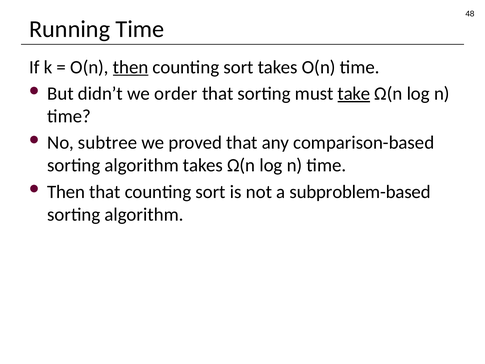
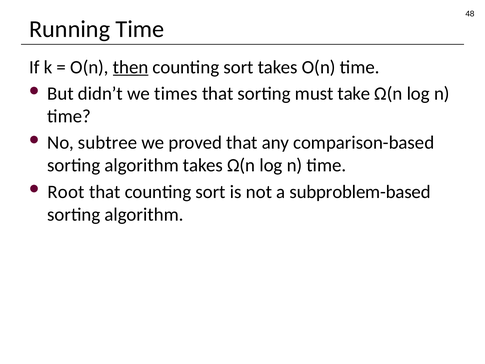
order: order -> times (176, 94)
take underline: present -> none (354, 94)
Then: Then -> Root (66, 192)
